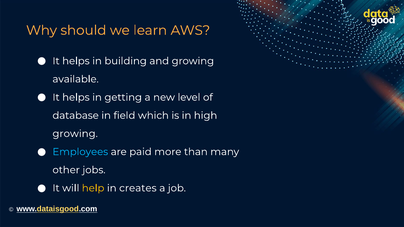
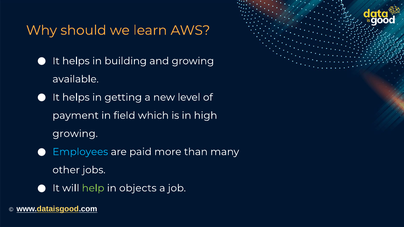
database: database -> payment (76, 116)
help colour: yellow -> light green (93, 188)
creates: creates -> objects (138, 188)
